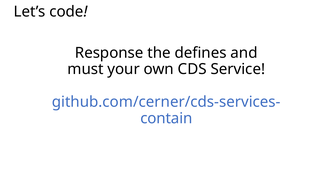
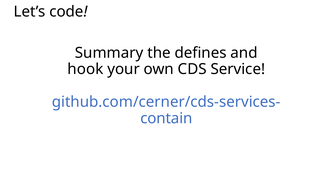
Response: Response -> Summary (109, 53)
must: must -> hook (85, 69)
